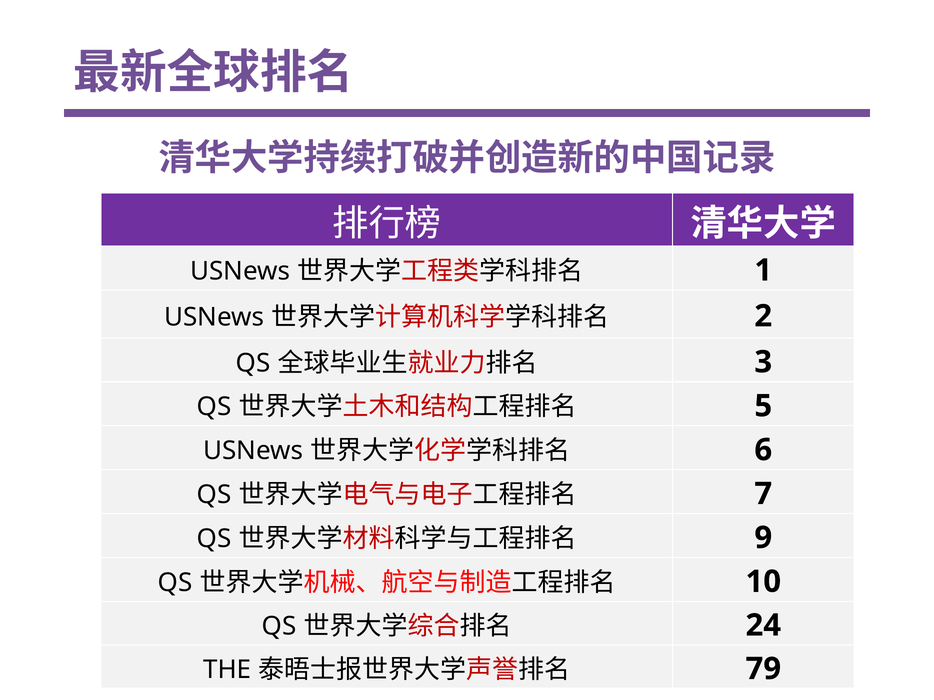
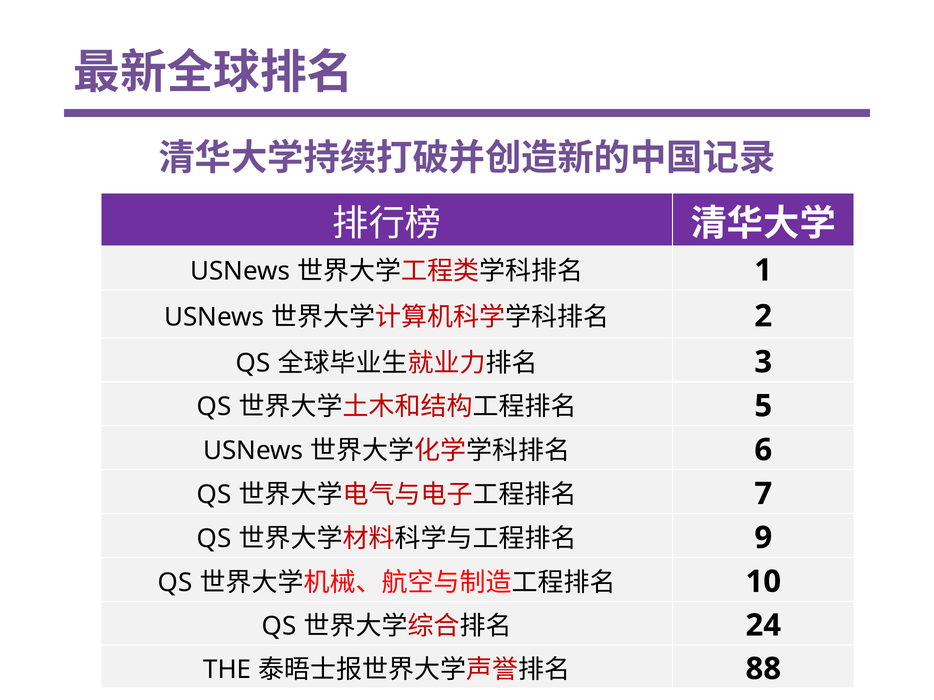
79: 79 -> 88 (763, 669)
